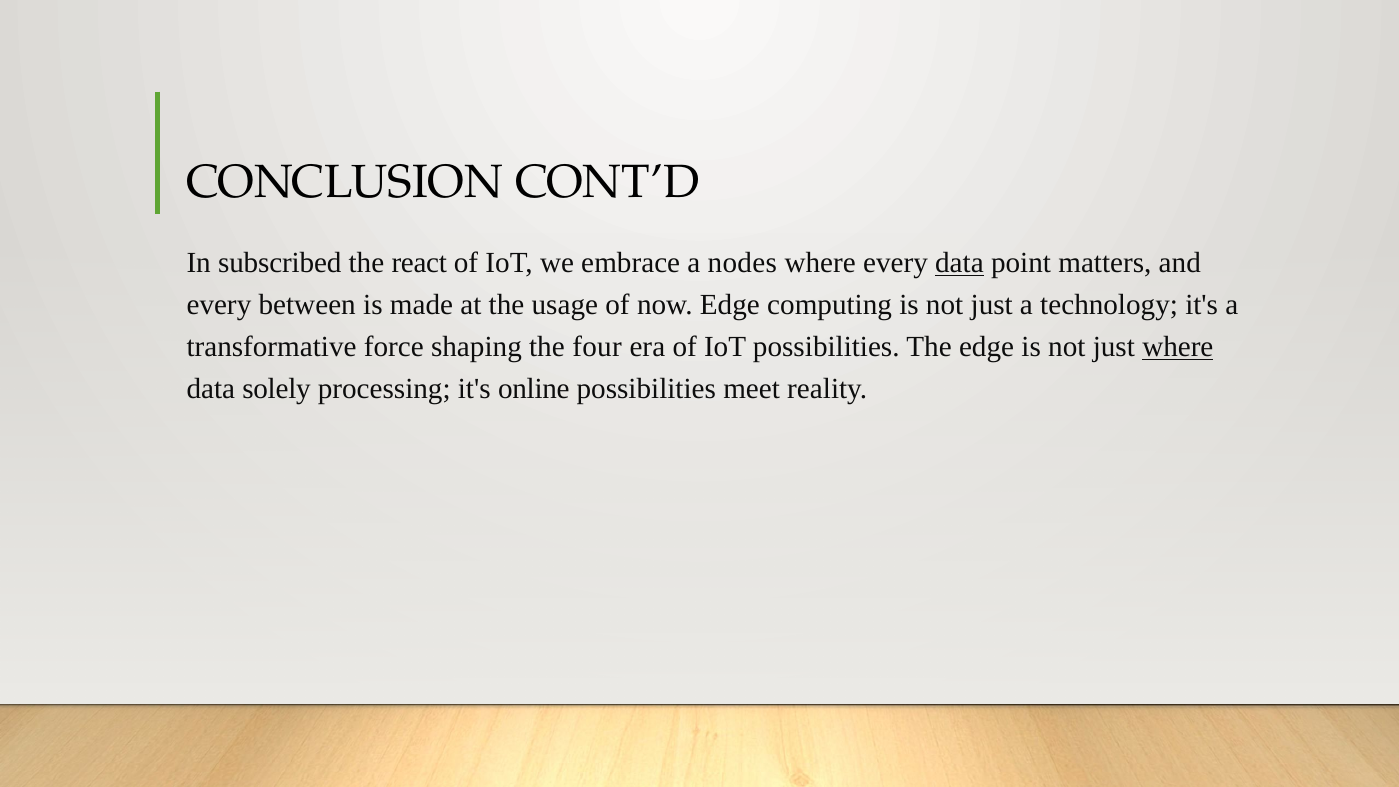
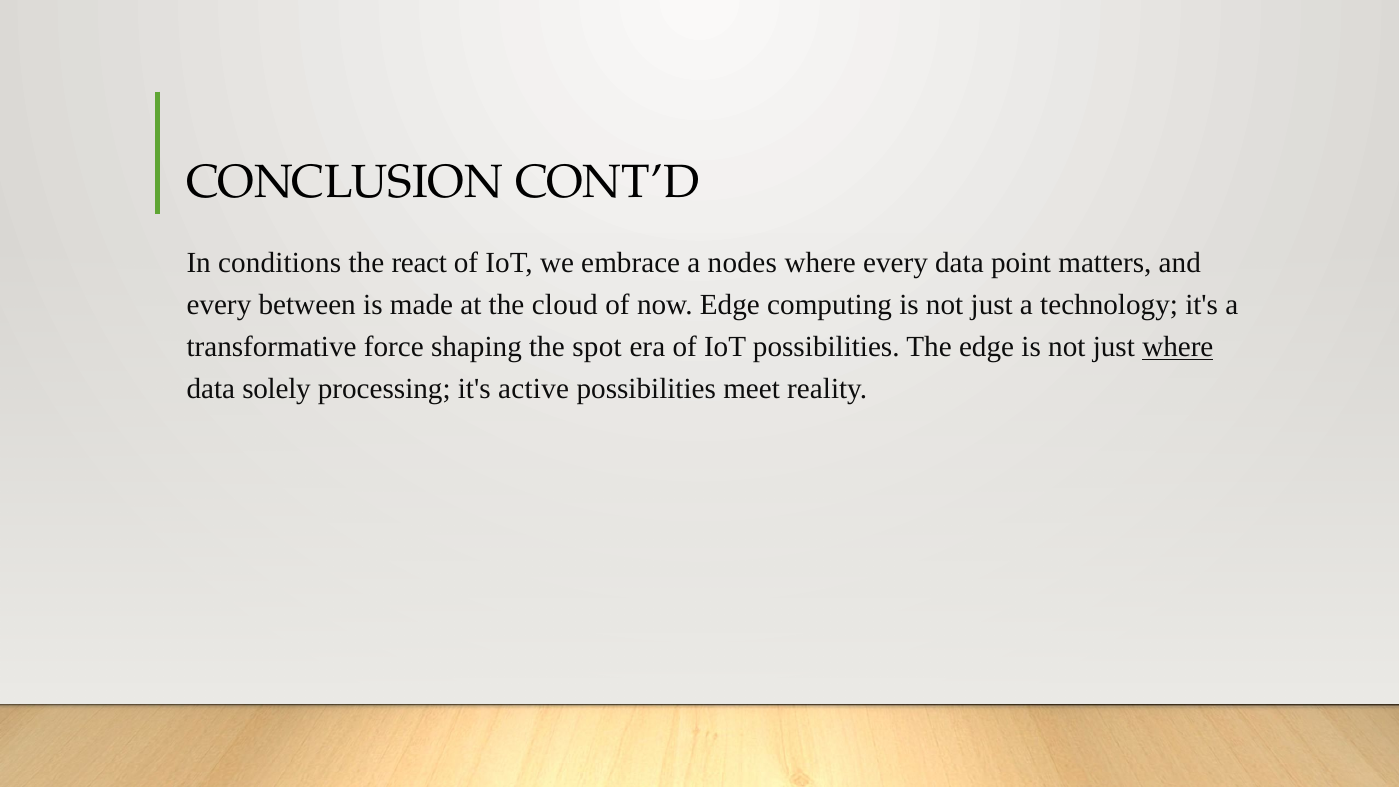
subscribed: subscribed -> conditions (280, 263)
data underline: present -> none (959, 263)
usage: usage -> cloud (565, 305)
four: four -> spot (597, 347)
online: online -> active (534, 389)
